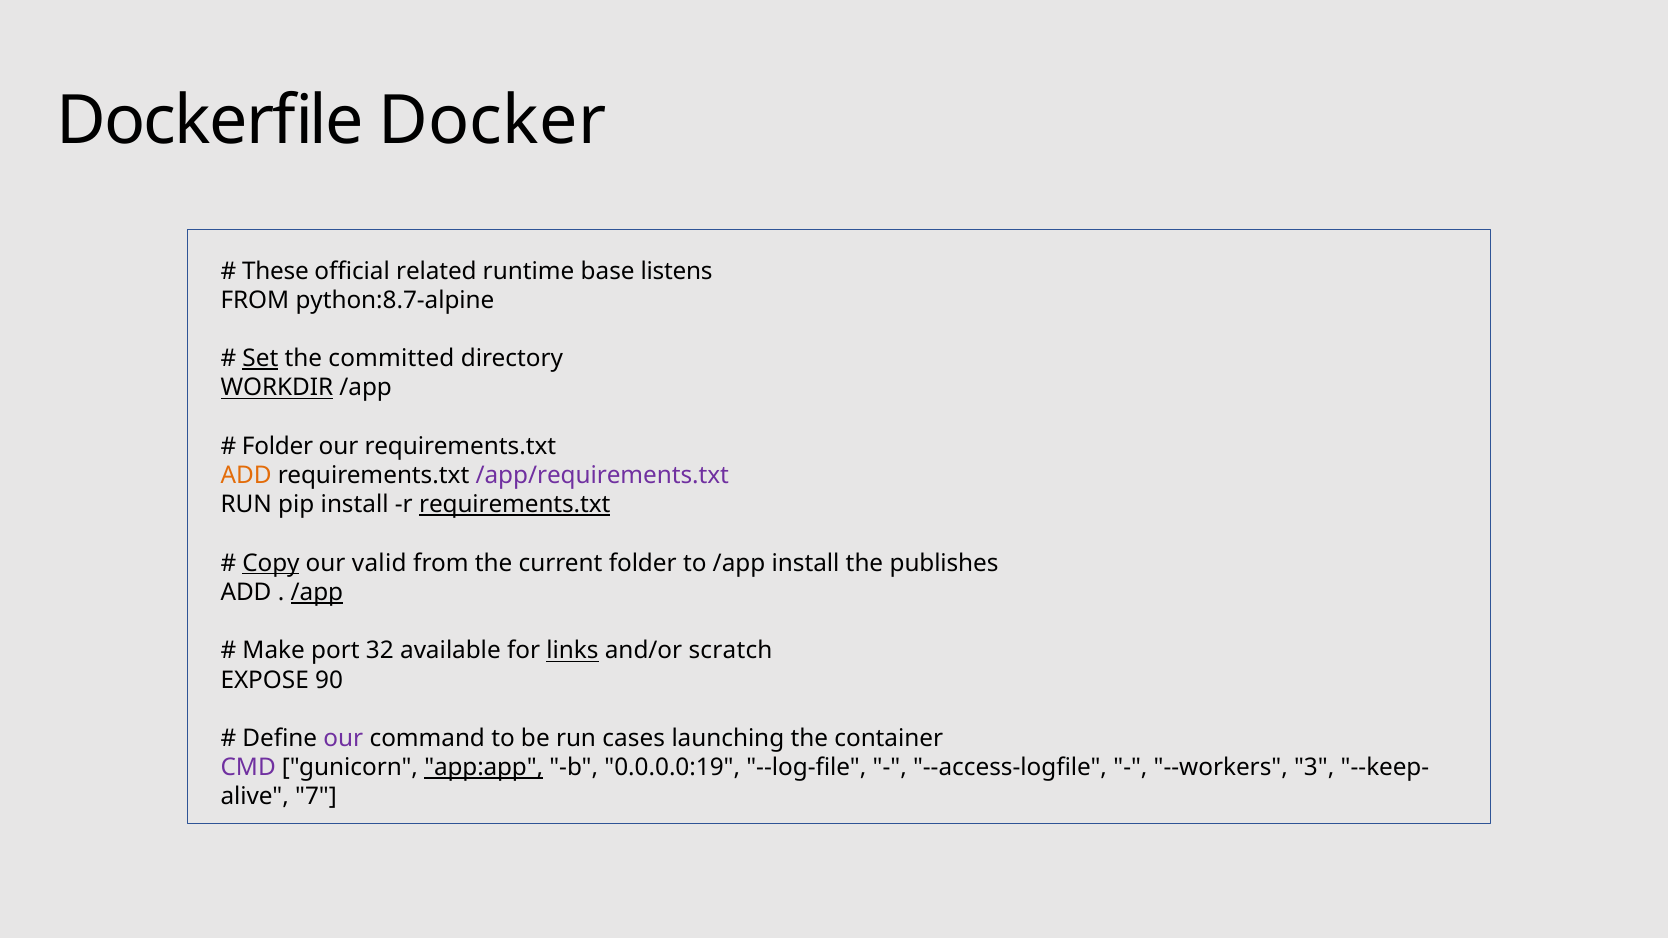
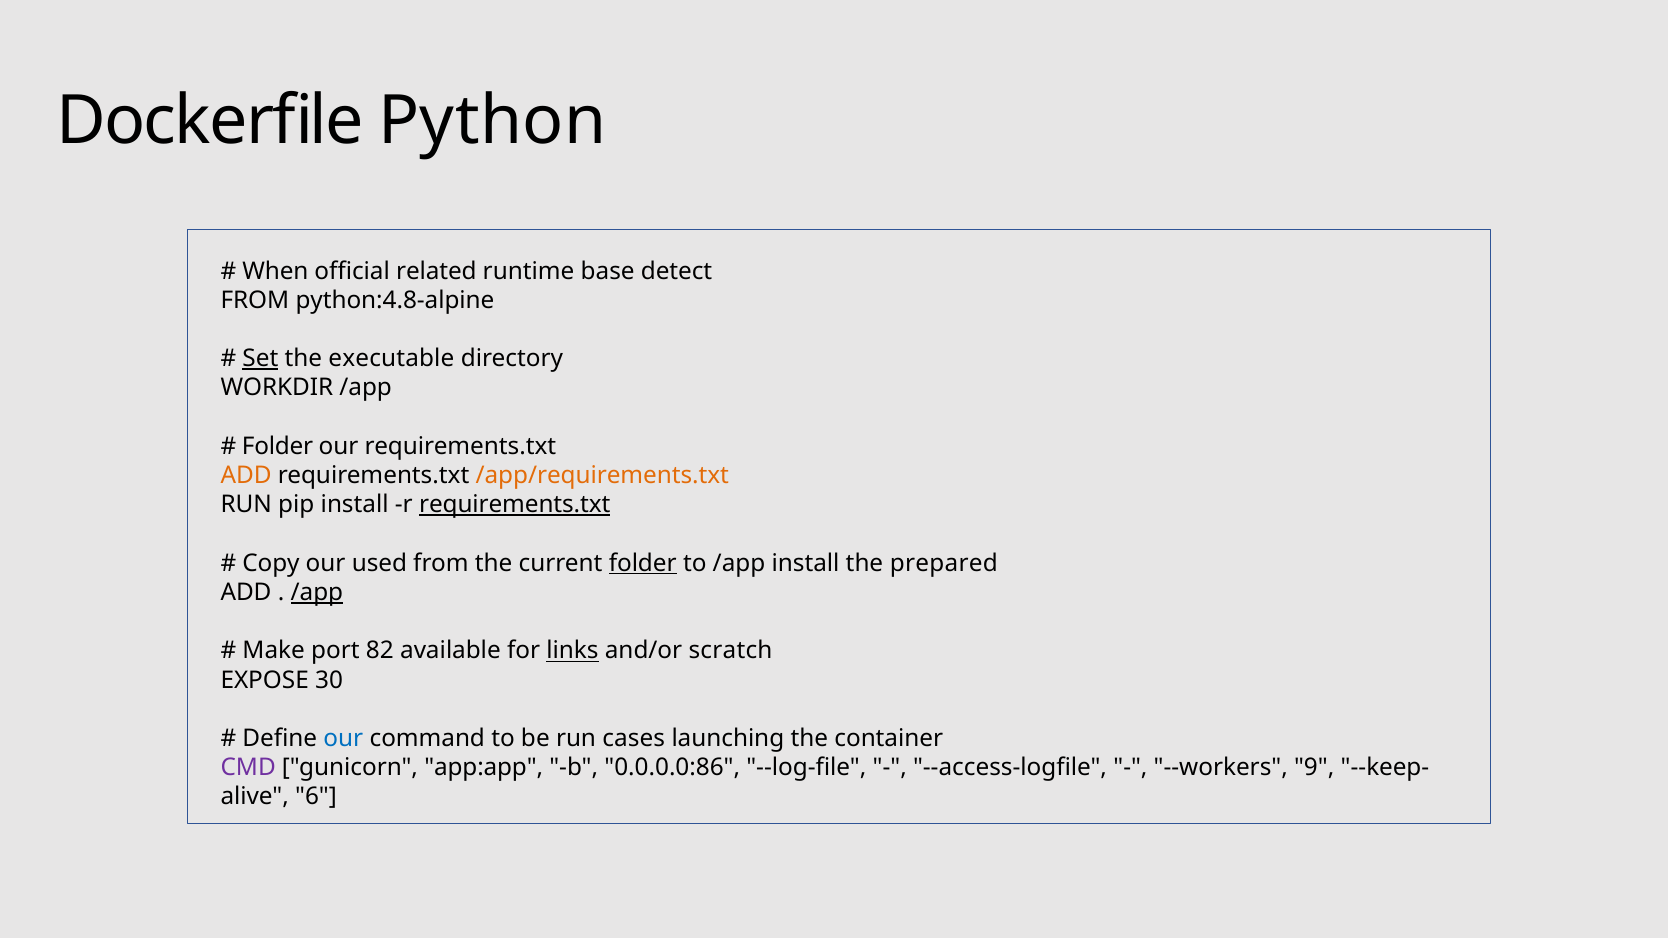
Docker: Docker -> Python (492, 121)
These: These -> When (275, 271)
listens: listens -> detect (677, 271)
python:8.7-alpine: python:8.7-alpine -> python:4.8-alpine (395, 300)
committed: committed -> executable (391, 359)
WORKDIR underline: present -> none (277, 388)
/app/requirements.txt colour: purple -> orange (602, 476)
Copy underline: present -> none (271, 563)
valid: valid -> used (379, 563)
folder underline: none -> present (643, 563)
publishes: publishes -> prepared (944, 563)
32: 32 -> 82 (380, 651)
90: 90 -> 30 (329, 680)
our colour: purple -> blue (343, 738)
app:app underline: present -> none (484, 768)
0.0.0.0:19: 0.0.0.0:19 -> 0.0.0.0:86 (672, 768)
3: 3 -> 9 (1314, 768)
7: 7 -> 6 (316, 797)
